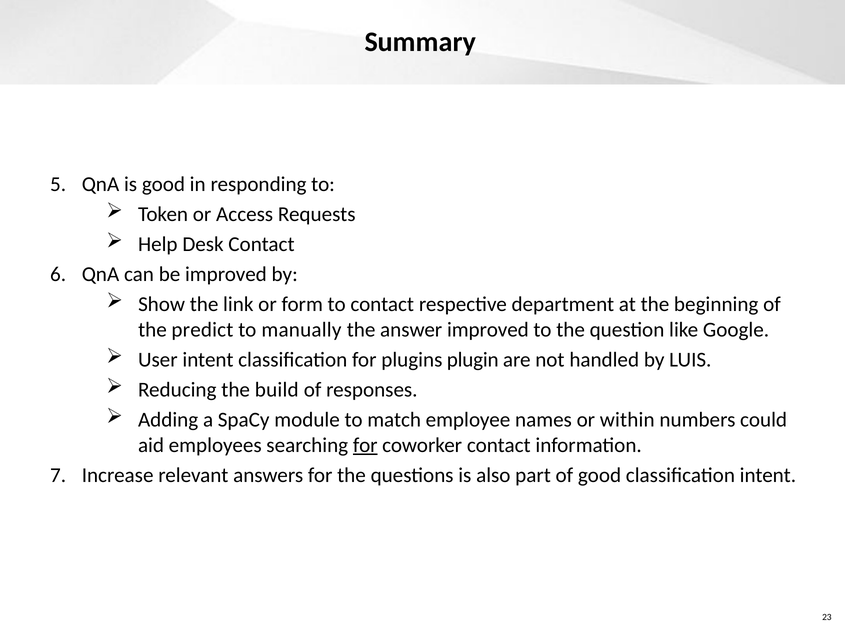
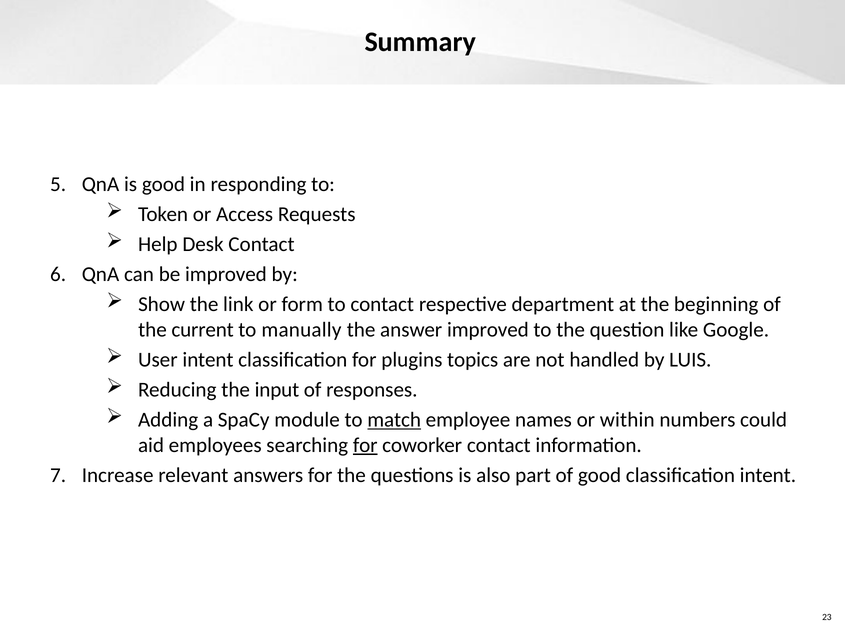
predict: predict -> current (203, 330)
plugin: plugin -> topics (473, 360)
build: build -> input (277, 390)
match underline: none -> present (394, 420)
